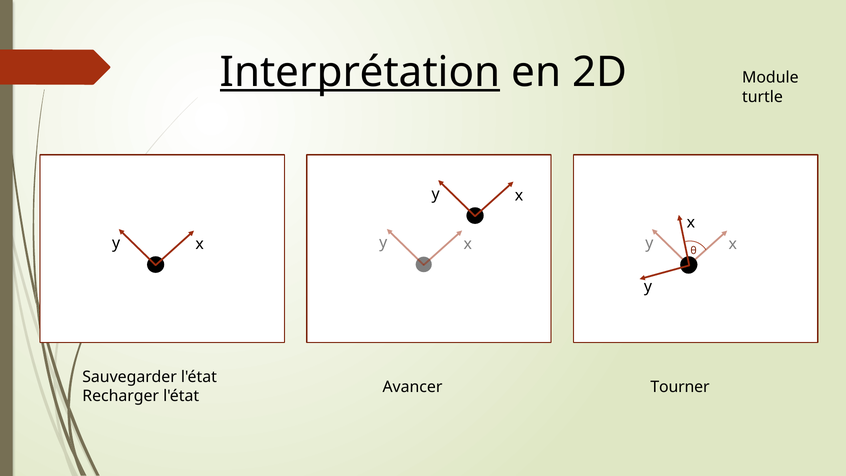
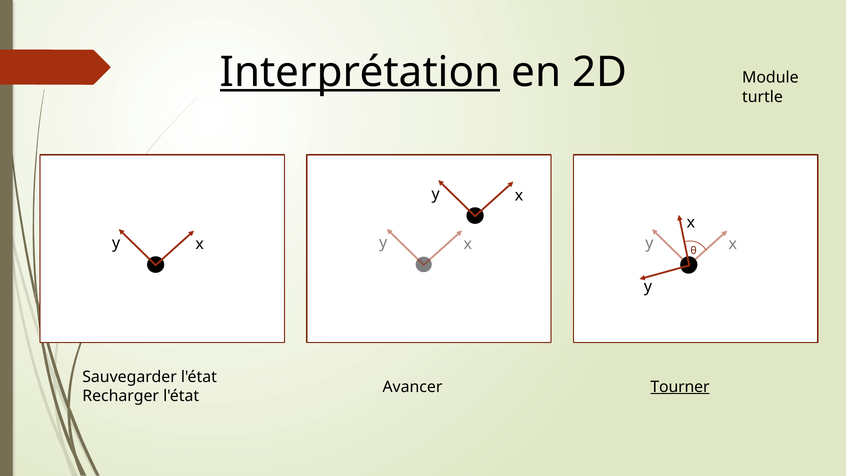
Tourner underline: none -> present (680, 387)
